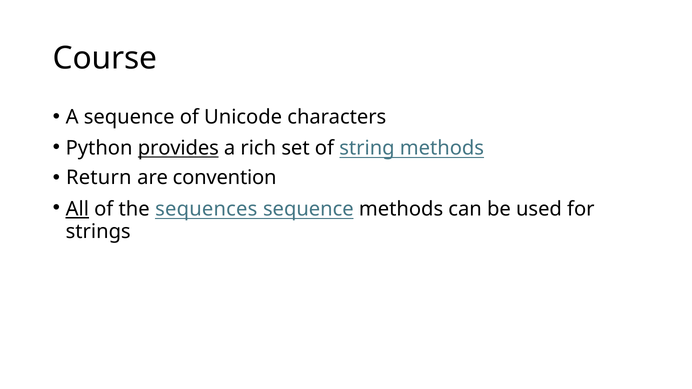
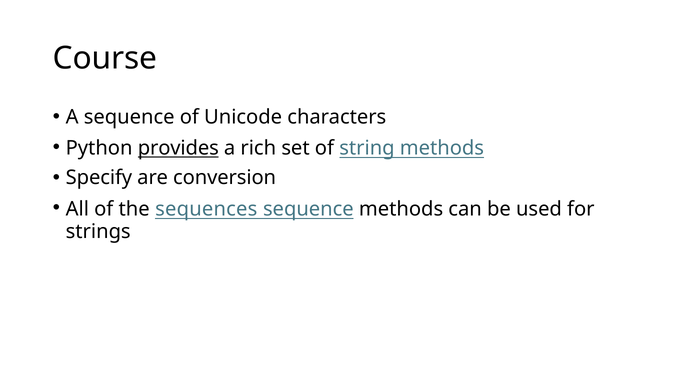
Return: Return -> Specify (99, 178)
convention: convention -> conversion (225, 178)
All underline: present -> none (77, 209)
